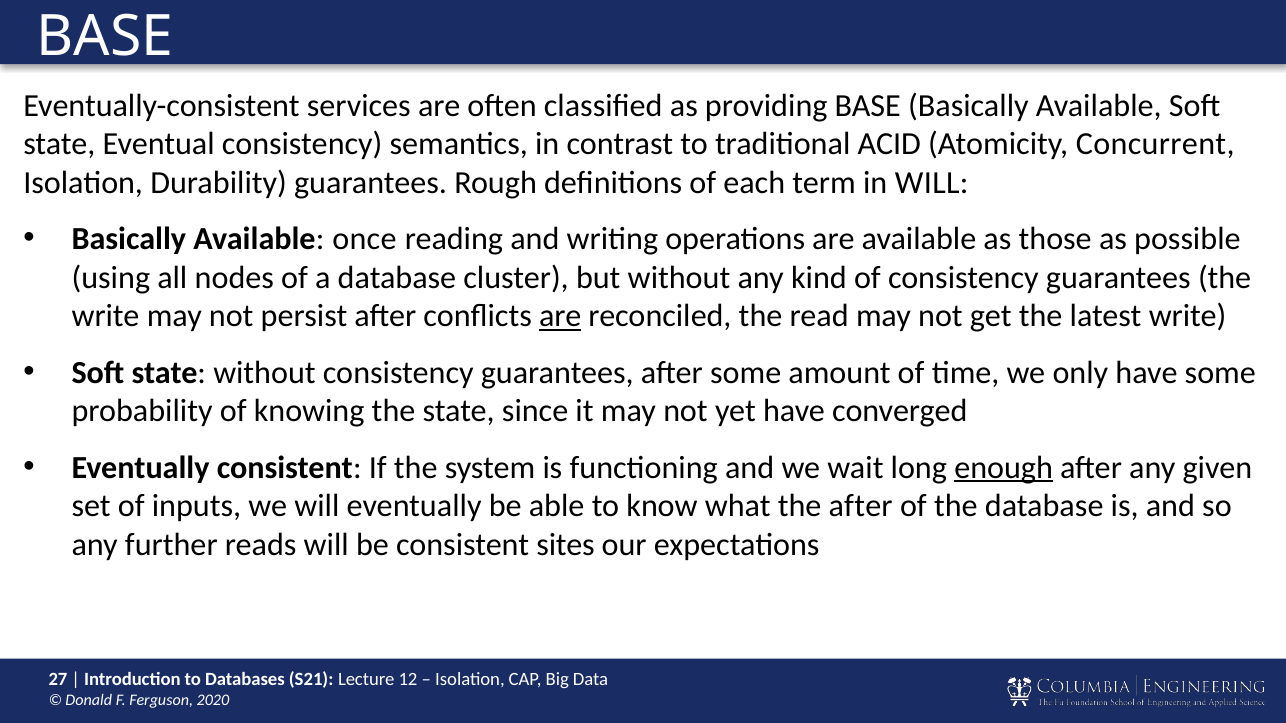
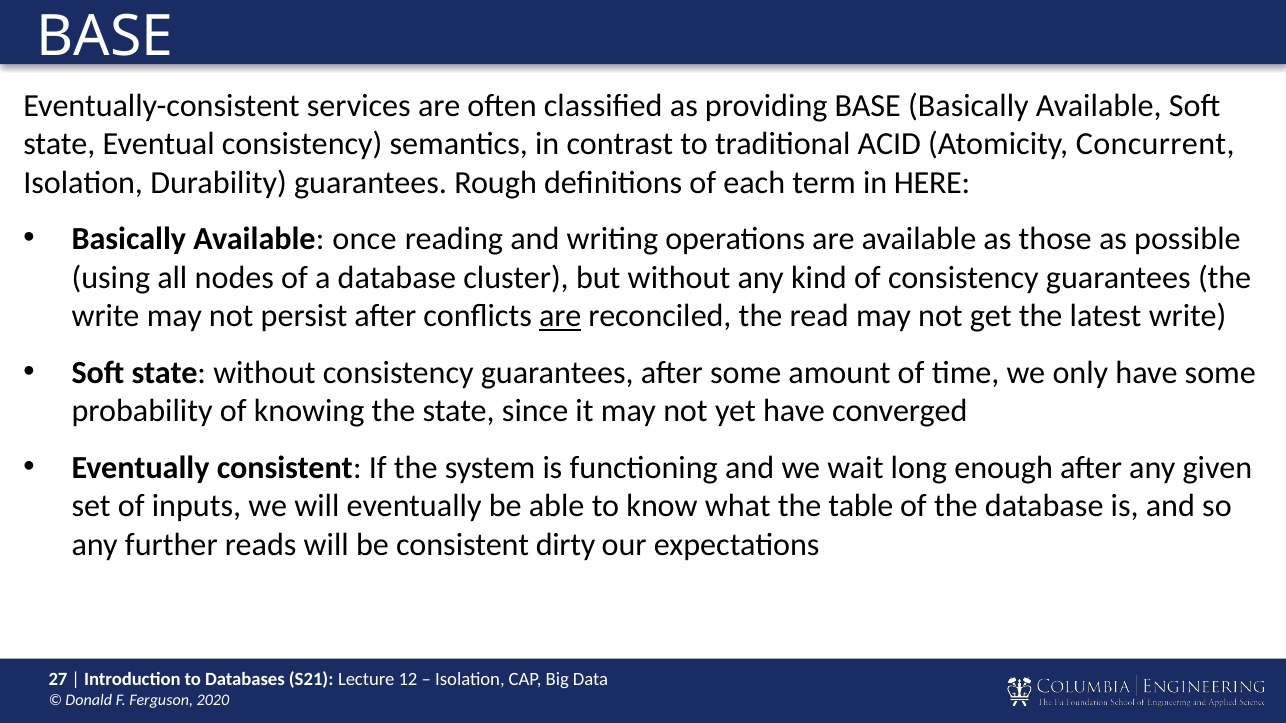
in WILL: WILL -> HERE (932, 183)
enough underline: present -> none (1004, 468)
the after: after -> table (861, 506)
sites: sites -> dirty (566, 545)
